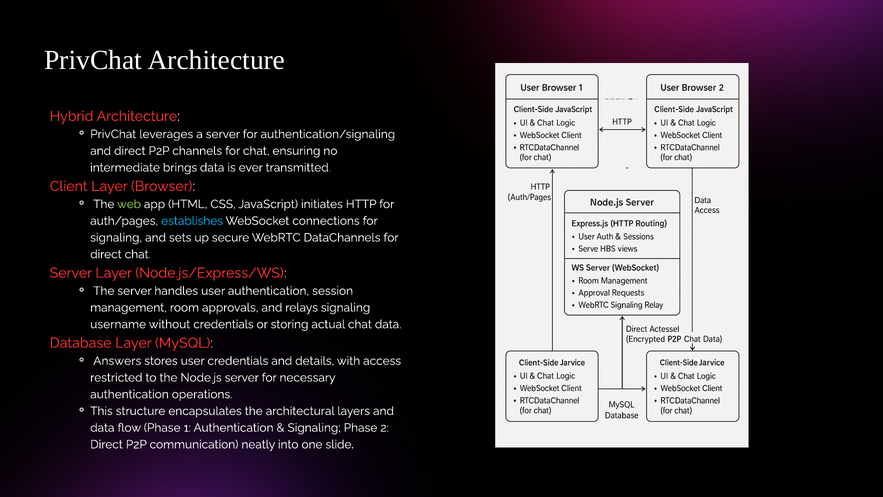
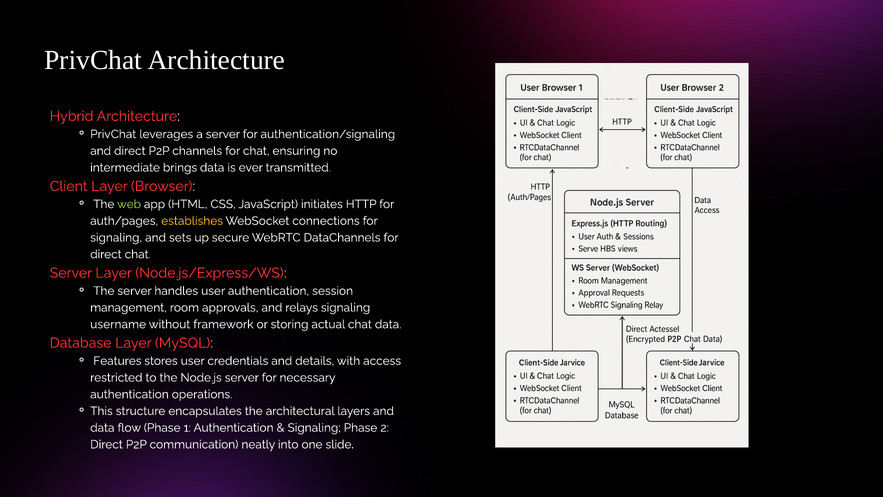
establishes colour: light blue -> yellow (192, 221)
without credentials: credentials -> framework (223, 324)
Answers: Answers -> Features (117, 361)
